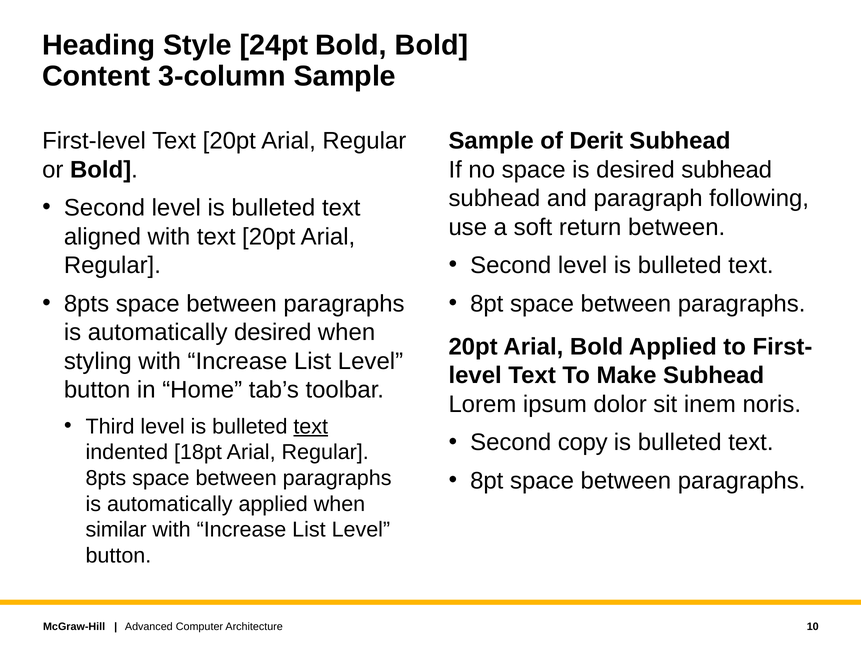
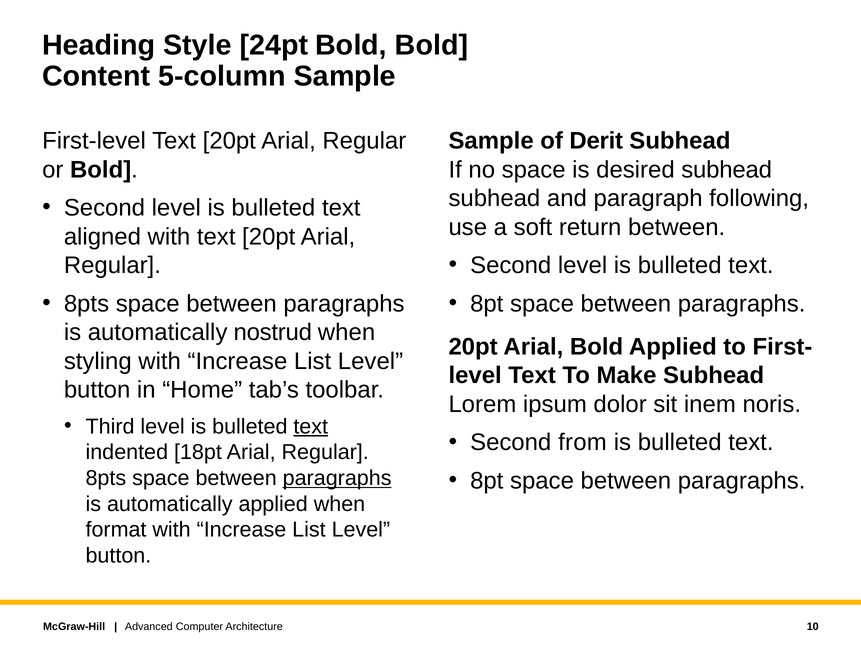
3-column: 3-column -> 5-column (222, 76)
automatically desired: desired -> nostrud (273, 332)
copy: copy -> from (582, 442)
paragraphs underline: none -> present (337, 478)
similar: similar -> format (116, 530)
